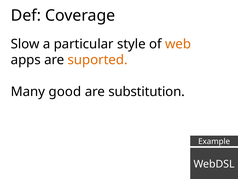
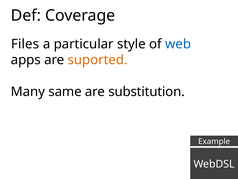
Slow: Slow -> Files (25, 44)
web colour: orange -> blue (178, 44)
good: good -> same (65, 91)
